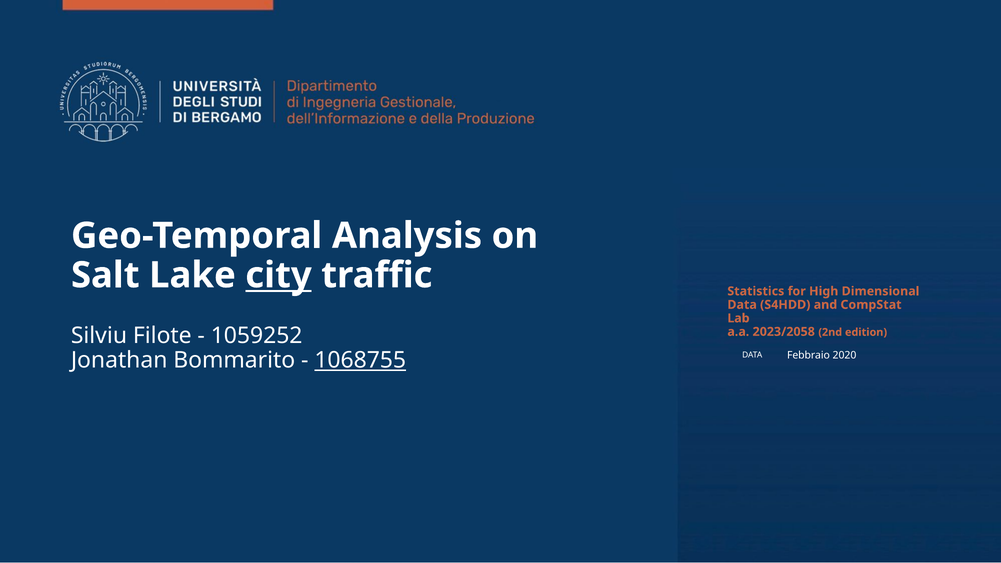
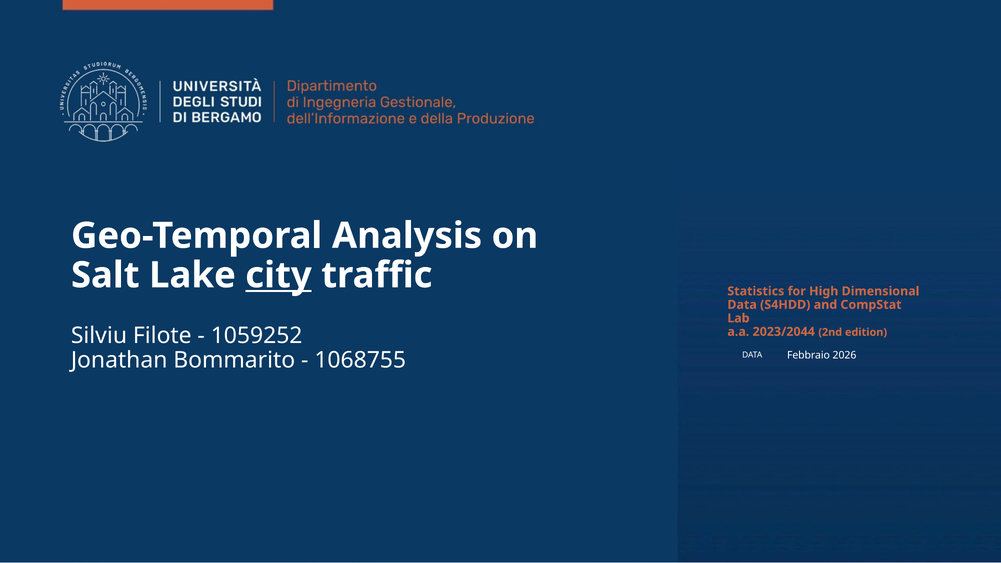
2023/2058: 2023/2058 -> 2023/2044 (784, 332)
1068755 underline: present -> none (360, 360)
2020: 2020 -> 2026 (844, 356)
